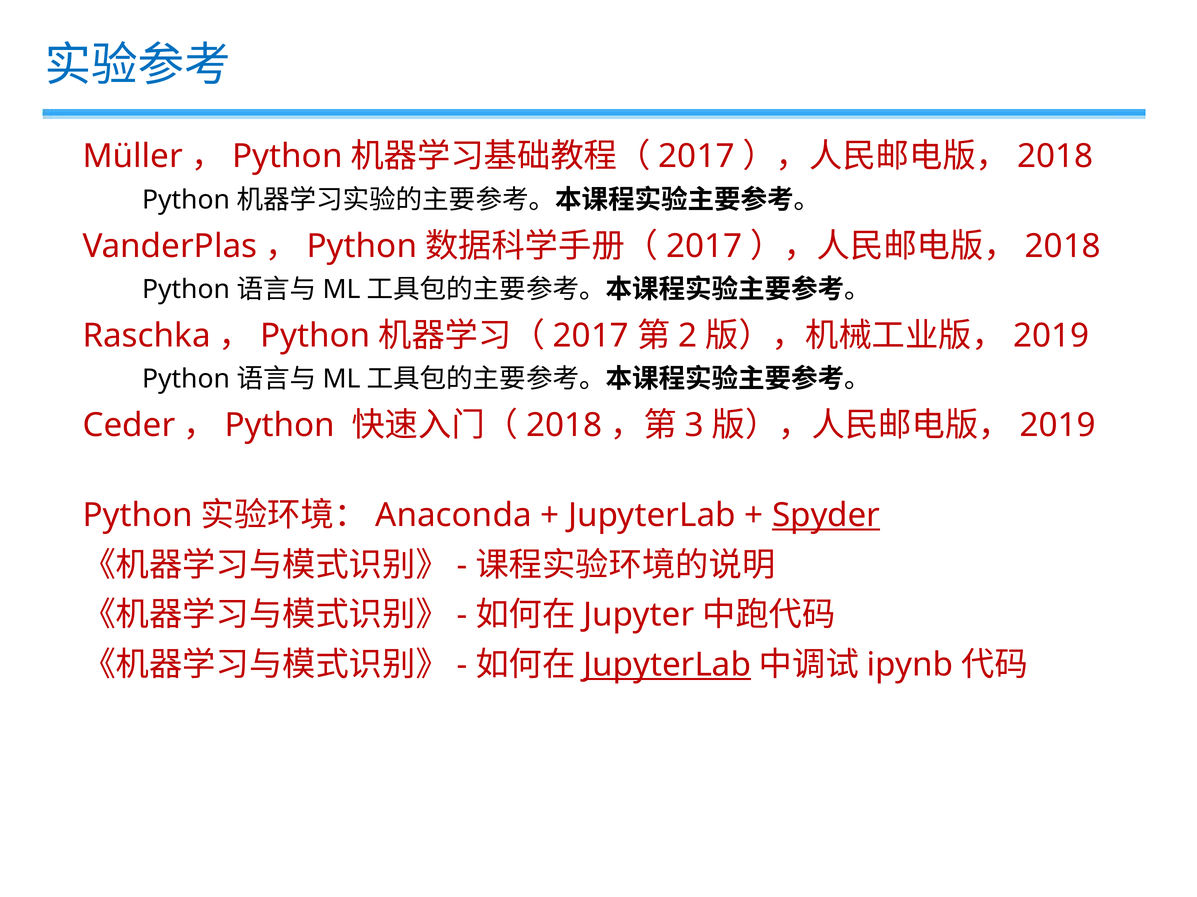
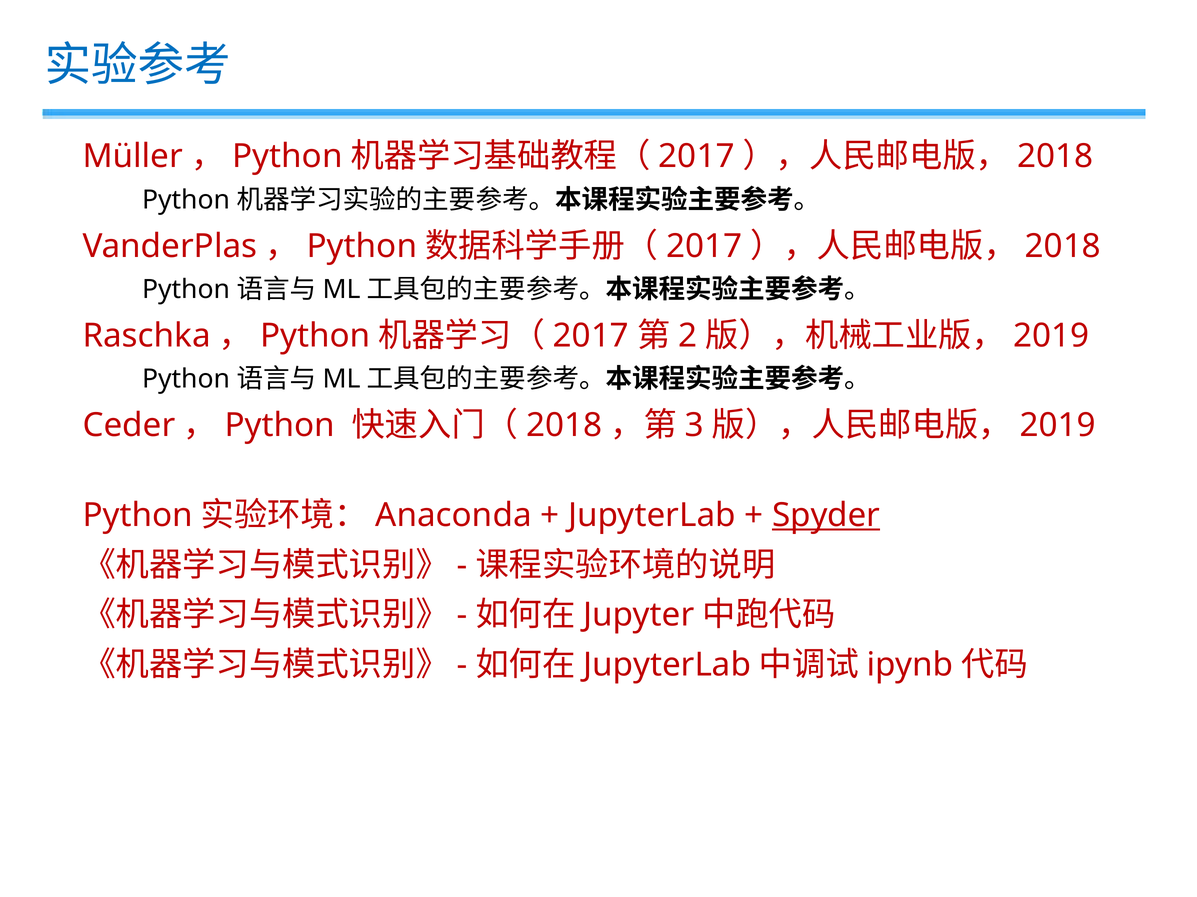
JupyterLab underline: present -> none (667, 665)
